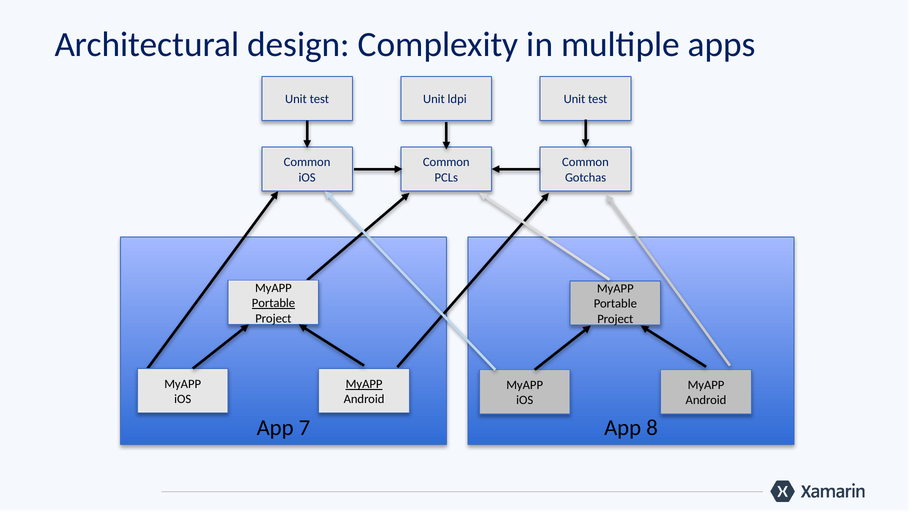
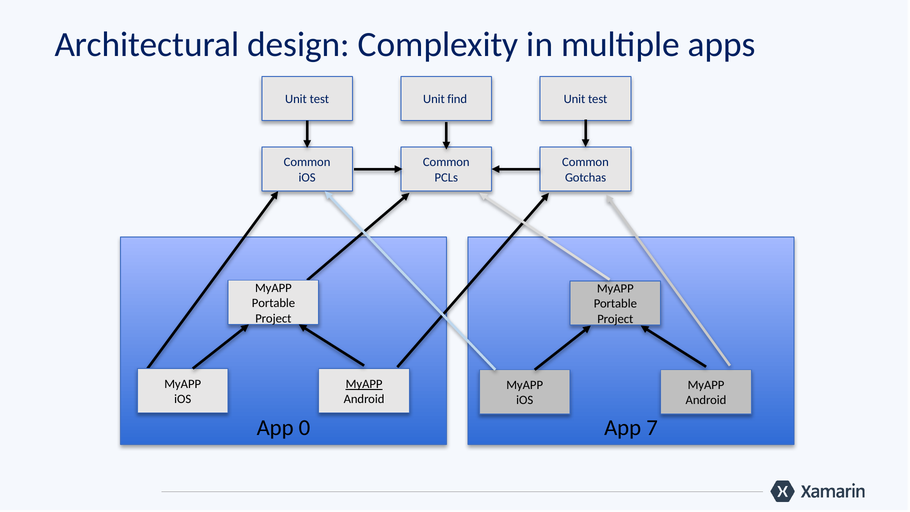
ldpi: ldpi -> find (457, 99)
Portable underline: present -> none (273, 303)
7: 7 -> 0 (304, 428)
8: 8 -> 7 (652, 428)
